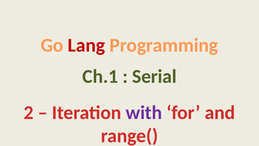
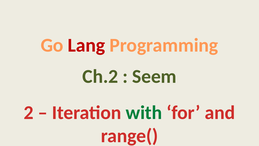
Ch.1: Ch.1 -> Ch.2 (100, 76)
Serial: Serial -> Seem (154, 76)
with colour: purple -> green (144, 112)
